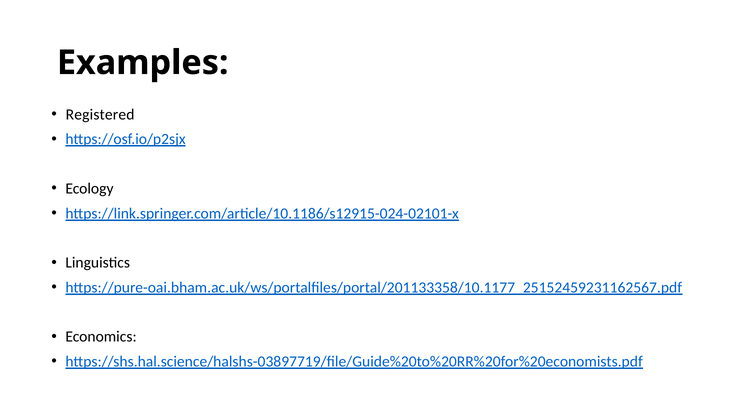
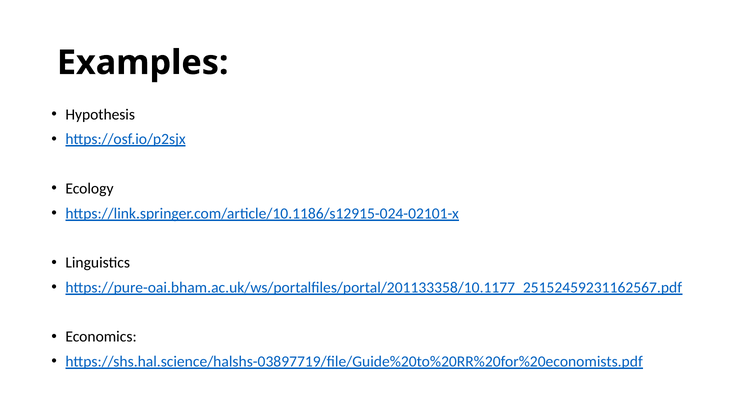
Registered: Registered -> Hypothesis (100, 114)
